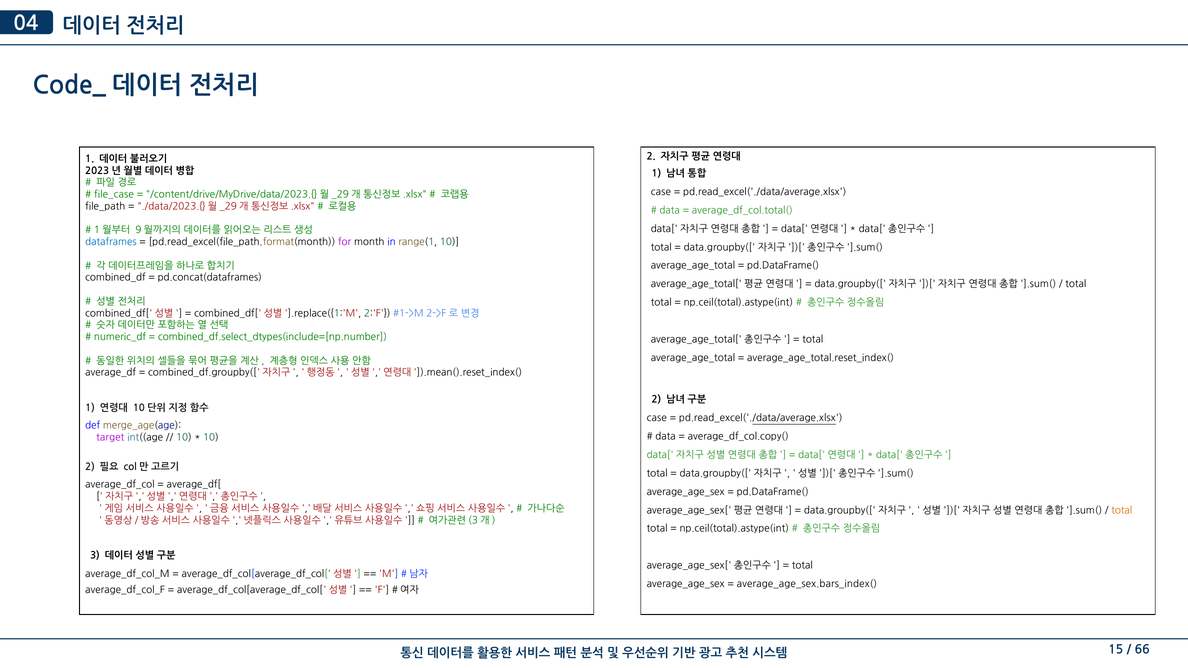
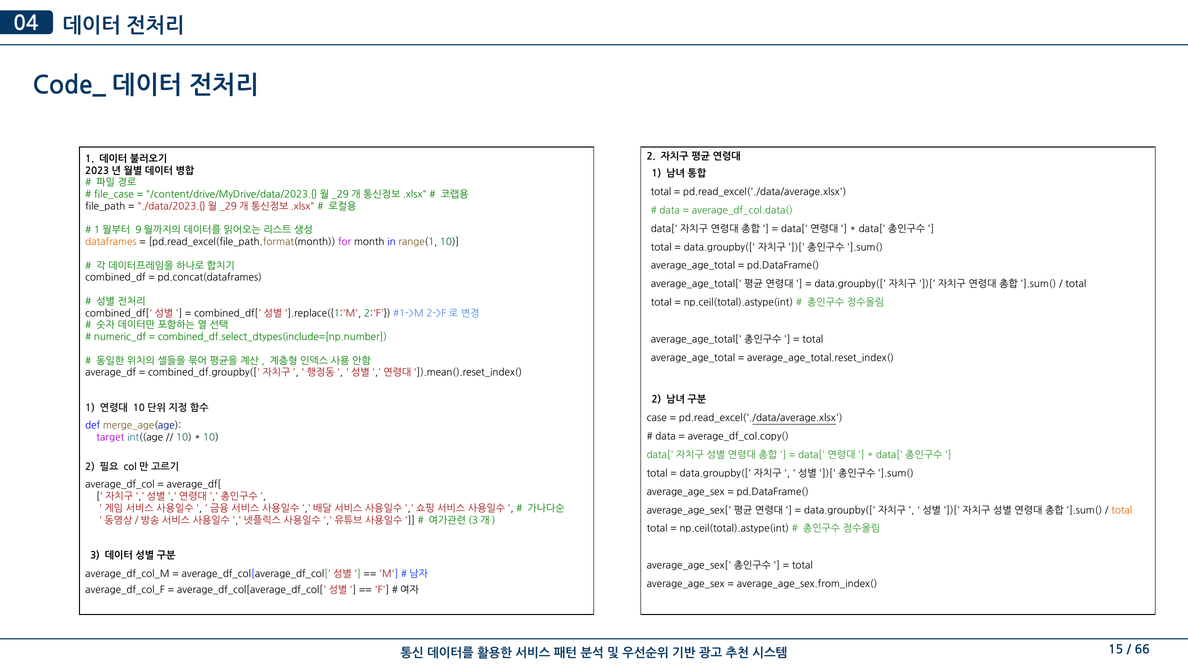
case: case -> total (661, 192)
average_df_col.total(: average_df_col.total( -> average_df_col.data( (742, 210)
dataframes colour: blue -> orange (111, 242)
average_age_sex.bars_index(: average_age_sex.bars_index( -> average_age_sex.from_index( (807, 584)
